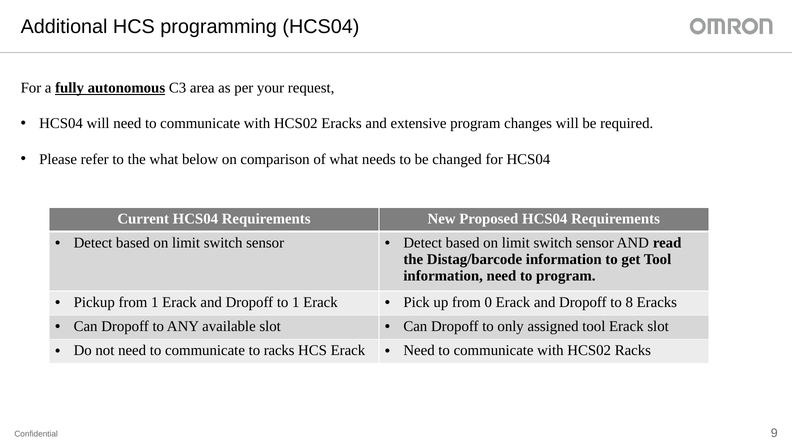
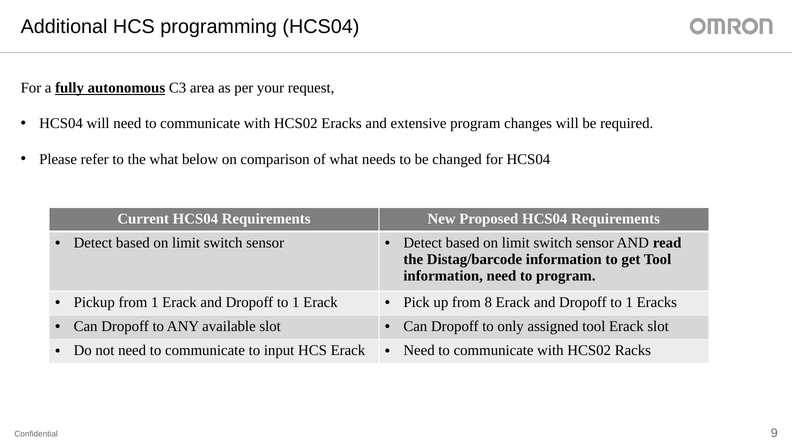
0: 0 -> 8 (488, 302)
8: 8 -> 1 (629, 302)
to racks: racks -> input (279, 350)
